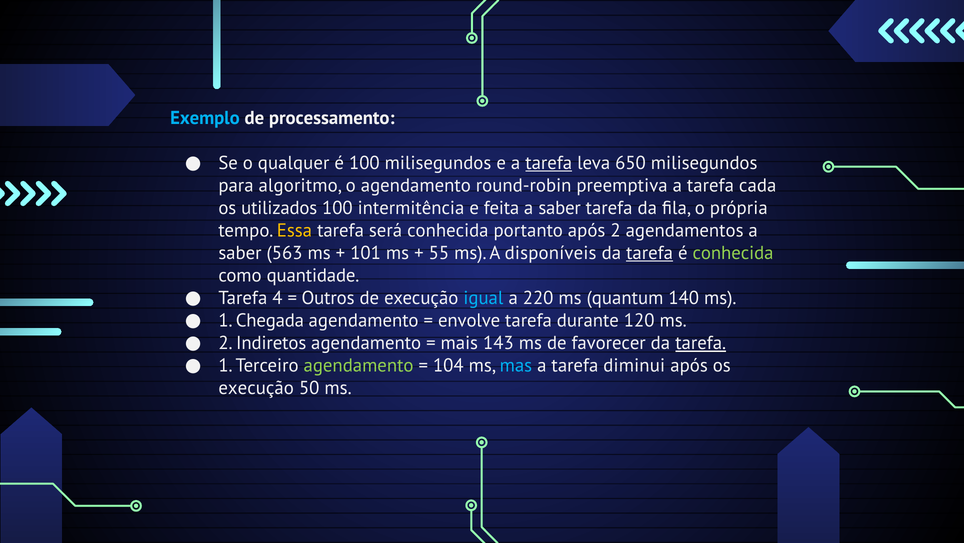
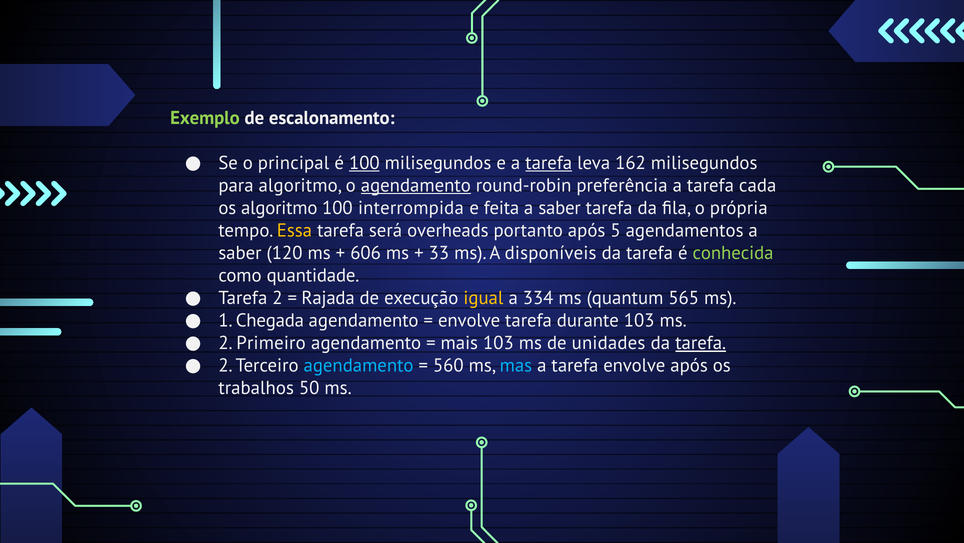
Exemplo colour: light blue -> light green (205, 118)
processamento: processamento -> escalonamento (332, 118)
qualquer: qualquer -> principal (294, 163)
100 underline: none -> present (364, 163)
650: 650 -> 162 (631, 163)
agendamento underline: none -> present (416, 185)
preemptiva: preemptiva -> preferência (622, 185)
os utilizados: utilizados -> algoritmo (279, 208)
intermitência: intermitência -> interrompida (411, 208)
será conhecida: conhecida -> overheads (448, 230)
após 2: 2 -> 5 (616, 230)
563: 563 -> 120 (285, 253)
101: 101 -> 606 (366, 253)
55: 55 -> 33 (439, 253)
tarefa underline: present -> none (650, 253)
Tarefa 4: 4 -> 2 (277, 298)
Outros: Outros -> Rajada (328, 298)
igual colour: light blue -> yellow (483, 298)
220: 220 -> 334 (538, 298)
140: 140 -> 565 (684, 298)
durante 120: 120 -> 103 (639, 320)
Indiretos: Indiretos -> Primeiro (271, 343)
mais 143: 143 -> 103 (498, 343)
favorecer: favorecer -> unidades (609, 343)
1: 1 -> 2 (225, 365)
agendamento colour: light green -> light blue (359, 365)
104: 104 -> 560 (448, 365)
tarefa diminui: diminui -> envolve (634, 365)
execução: execução -> trabalhos (256, 388)
